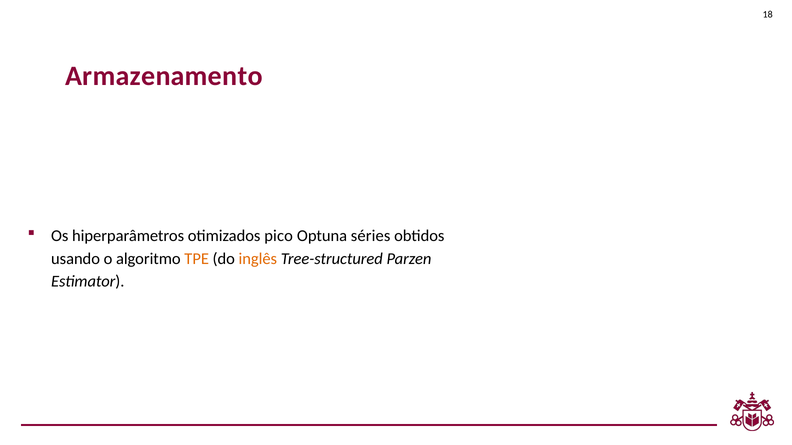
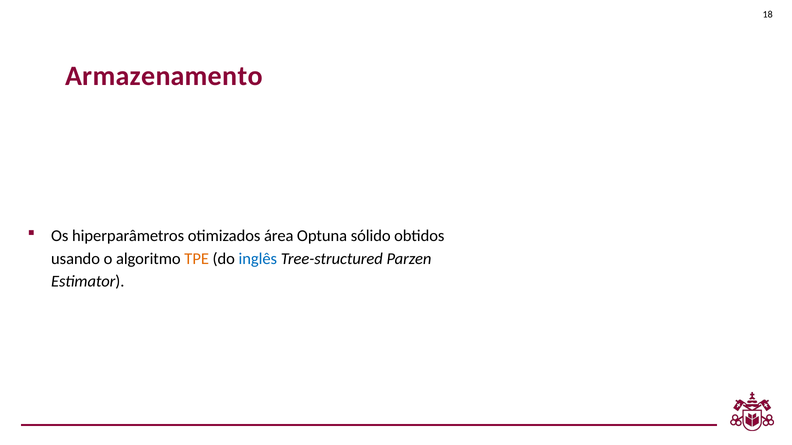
pico: pico -> área (279, 236)
séries: séries -> sólido (371, 236)
inglês colour: orange -> blue (258, 259)
